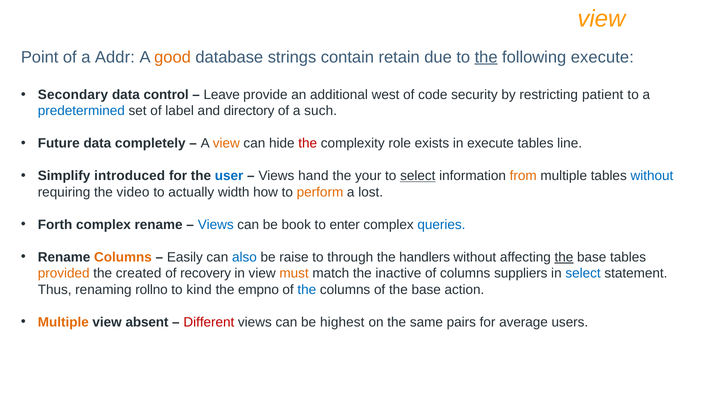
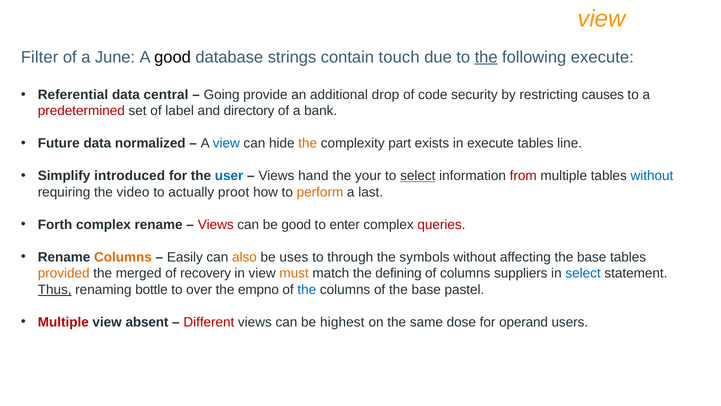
Point: Point -> Filter (40, 57)
Addr: Addr -> June (115, 57)
good colour: orange -> black (173, 57)
retain: retain -> touch (399, 57)
Secondary: Secondary -> Referential (73, 95)
control: control -> central (166, 95)
Leave: Leave -> Going (222, 95)
west: west -> drop (385, 95)
patient: patient -> causes (603, 95)
predetermined colour: blue -> red (81, 111)
such: such -> bank (321, 111)
completely: completely -> normalized (150, 143)
view colour: orange -> blue (226, 143)
the colour: red -> orange (308, 143)
role: role -> part (400, 143)
from colour: orange -> red (523, 176)
width: width -> proot (234, 192)
lost: lost -> last (371, 192)
Views colour: blue -> red (216, 224)
be book: book -> good (296, 224)
queries colour: blue -> red (441, 224)
also colour: blue -> orange (244, 257)
raise: raise -> uses (294, 257)
handlers: handlers -> symbols (425, 257)
the underline: present -> none (564, 257)
created: created -> merged (139, 273)
inactive: inactive -> defining (398, 273)
Thus underline: none -> present (55, 289)
rollno: rollno -> bottle (152, 289)
kind: kind -> over (199, 289)
action: action -> pastel (464, 289)
Multiple colour: orange -> red (63, 322)
pairs: pairs -> dose (461, 322)
average: average -> operand (524, 322)
